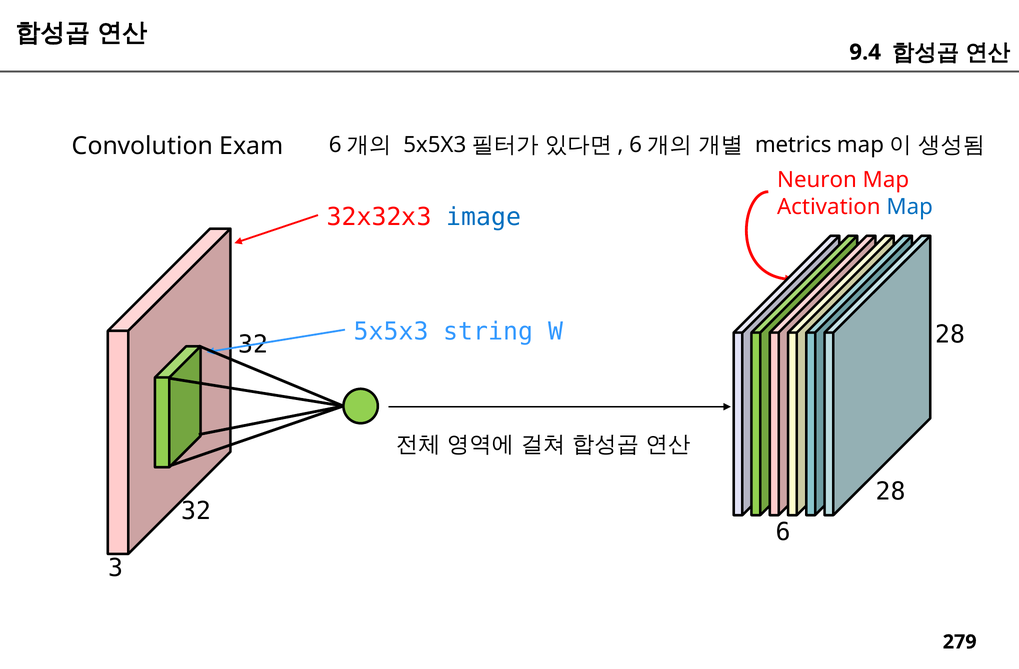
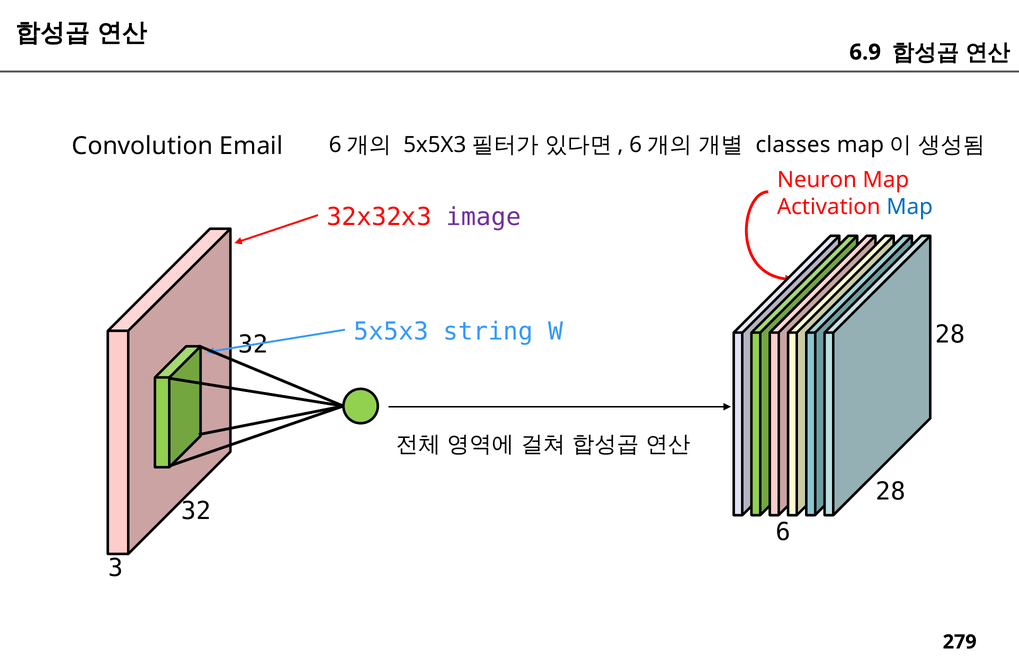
9.4: 9.4 -> 6.9 (865, 52)
metrics: metrics -> classes (793, 145)
Exam: Exam -> Email (251, 146)
image colour: blue -> purple (484, 217)
